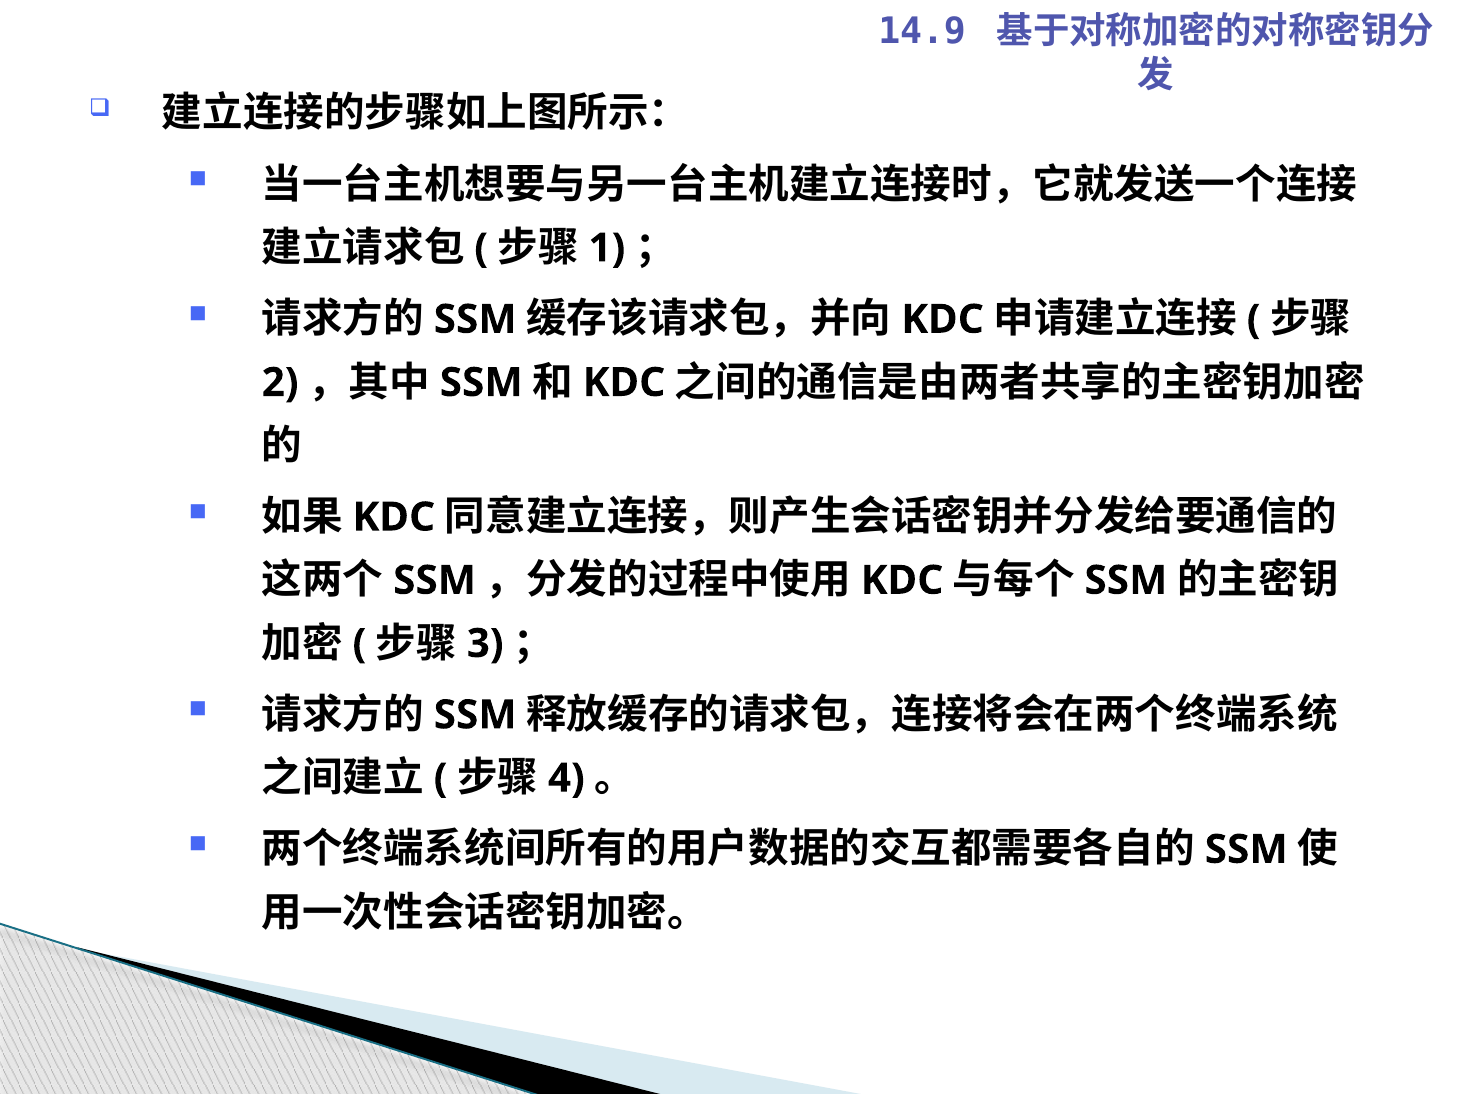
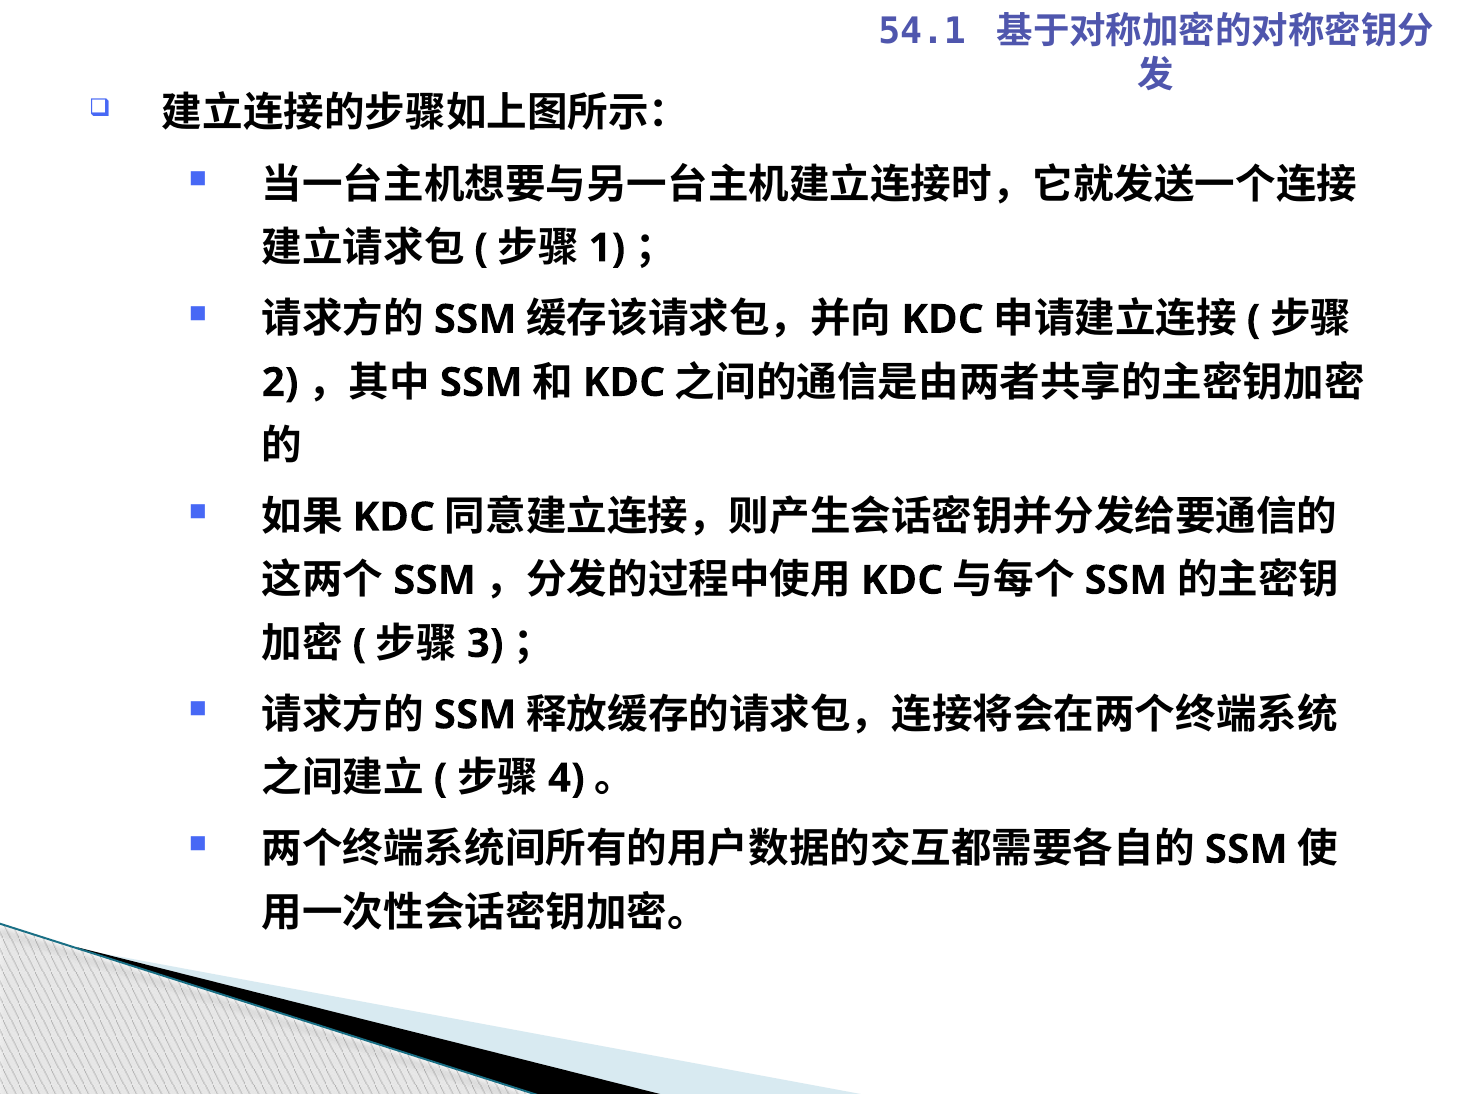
14.9: 14.9 -> 54.1 (922, 32)
